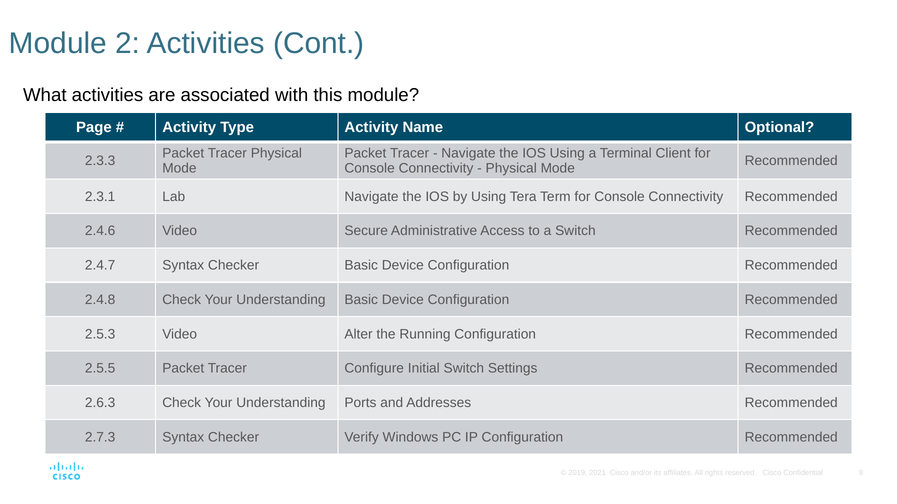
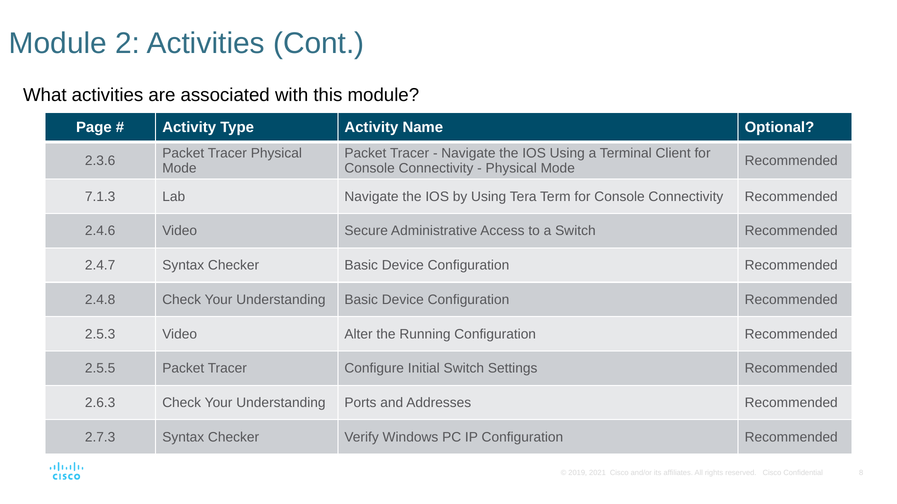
2.3.3: 2.3.3 -> 2.3.6 (100, 161)
2.3.1: 2.3.1 -> 7.1.3 (100, 197)
